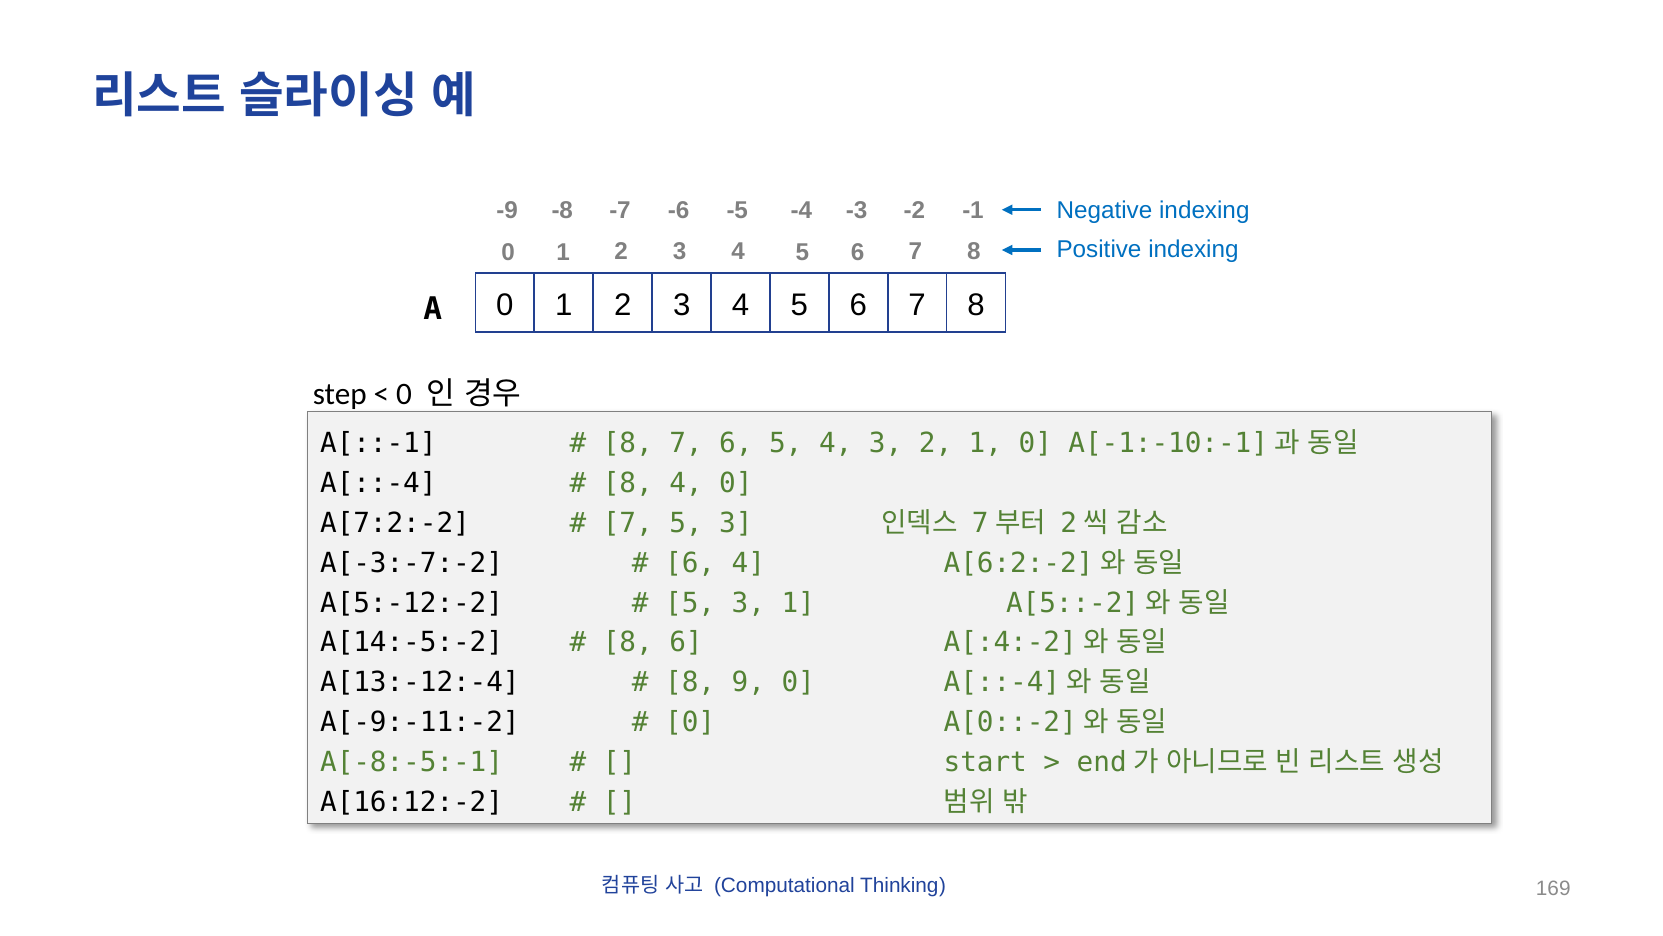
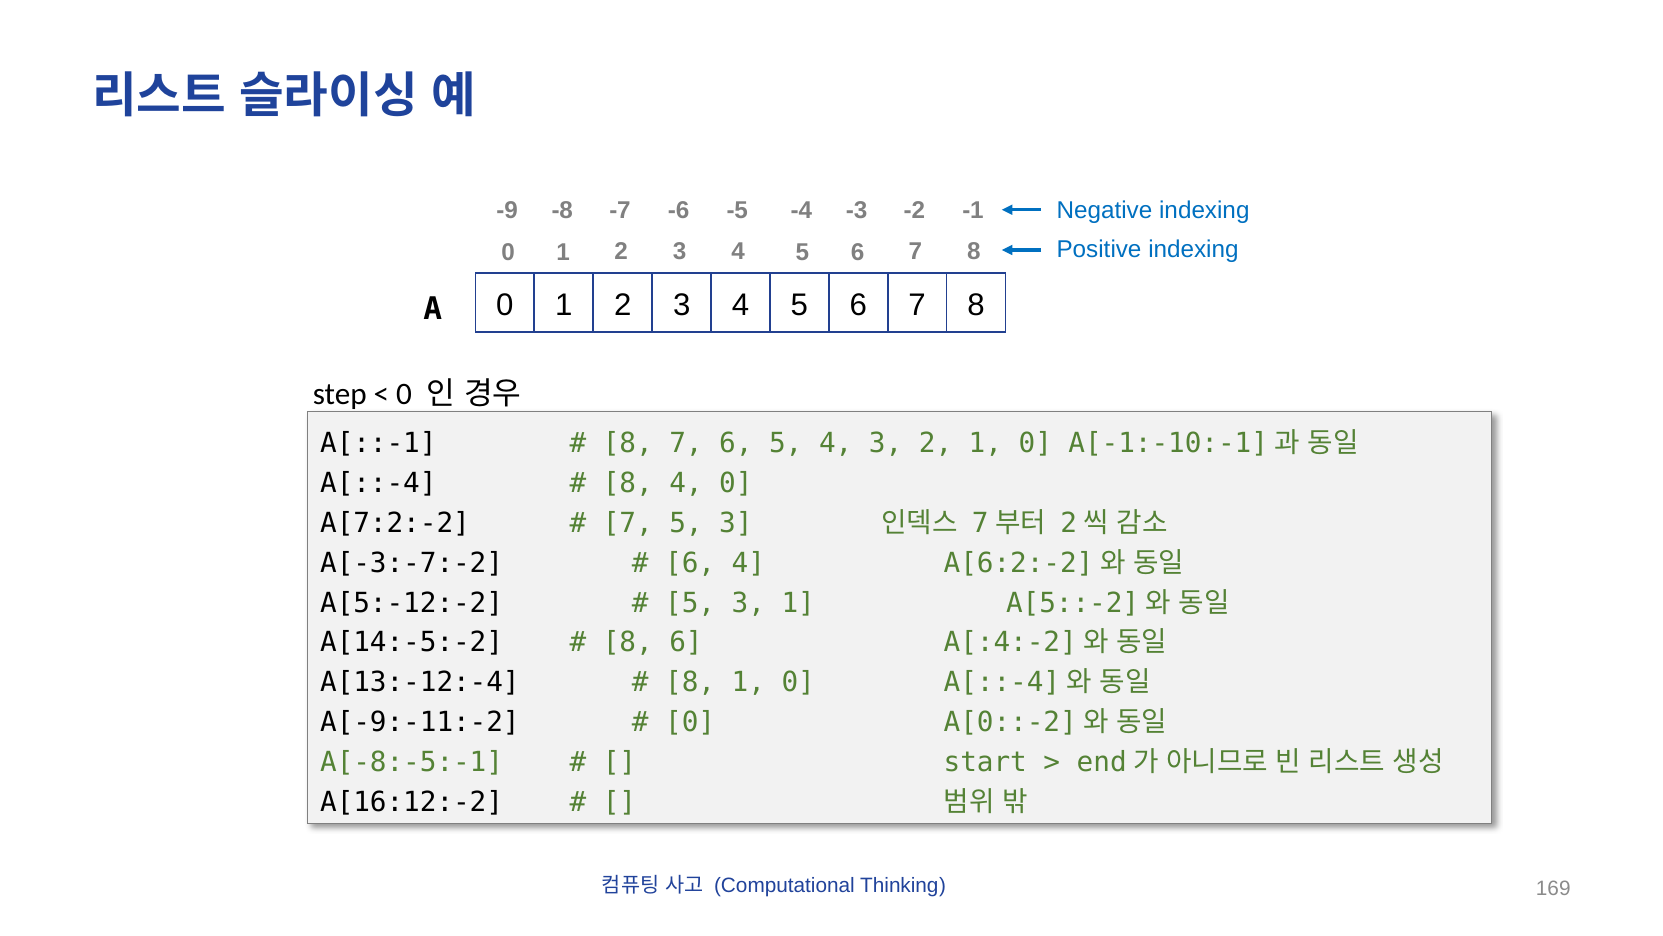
8 9: 9 -> 1 (748, 682)
